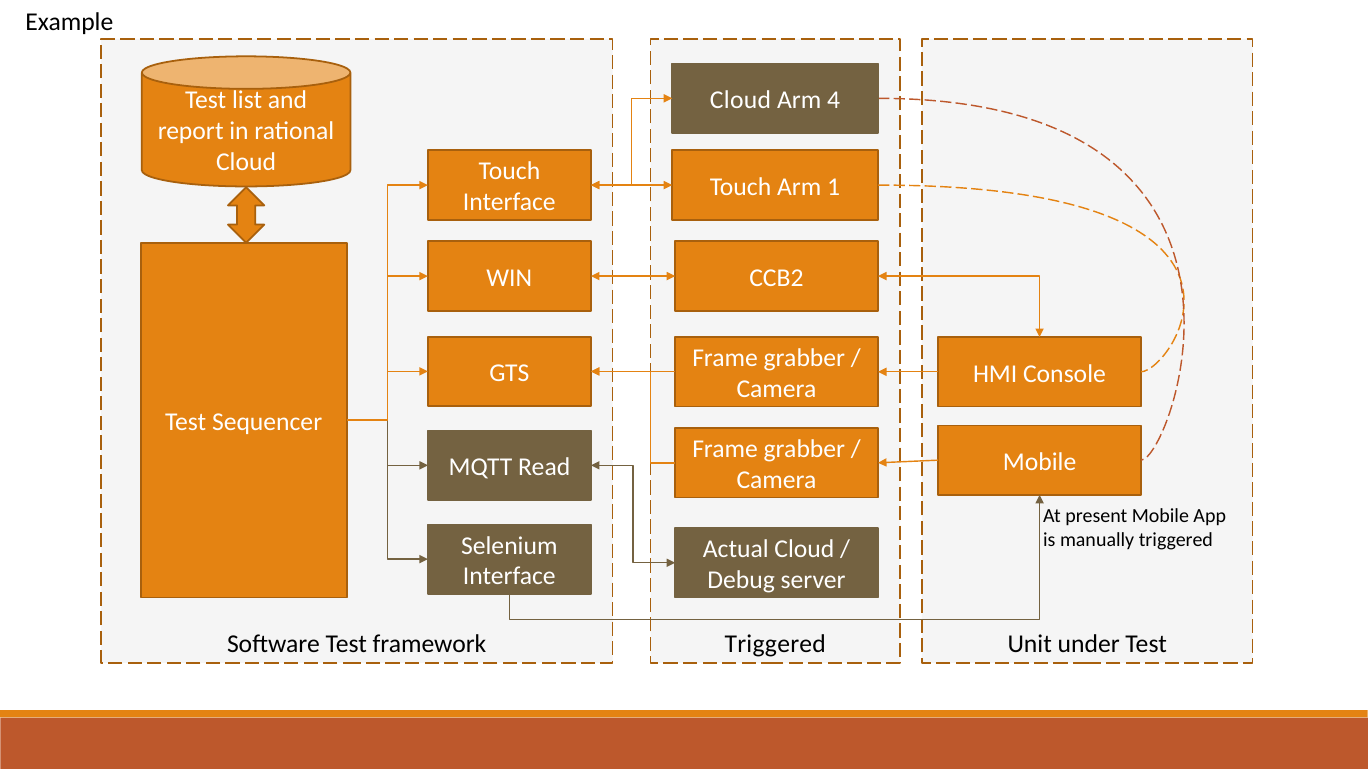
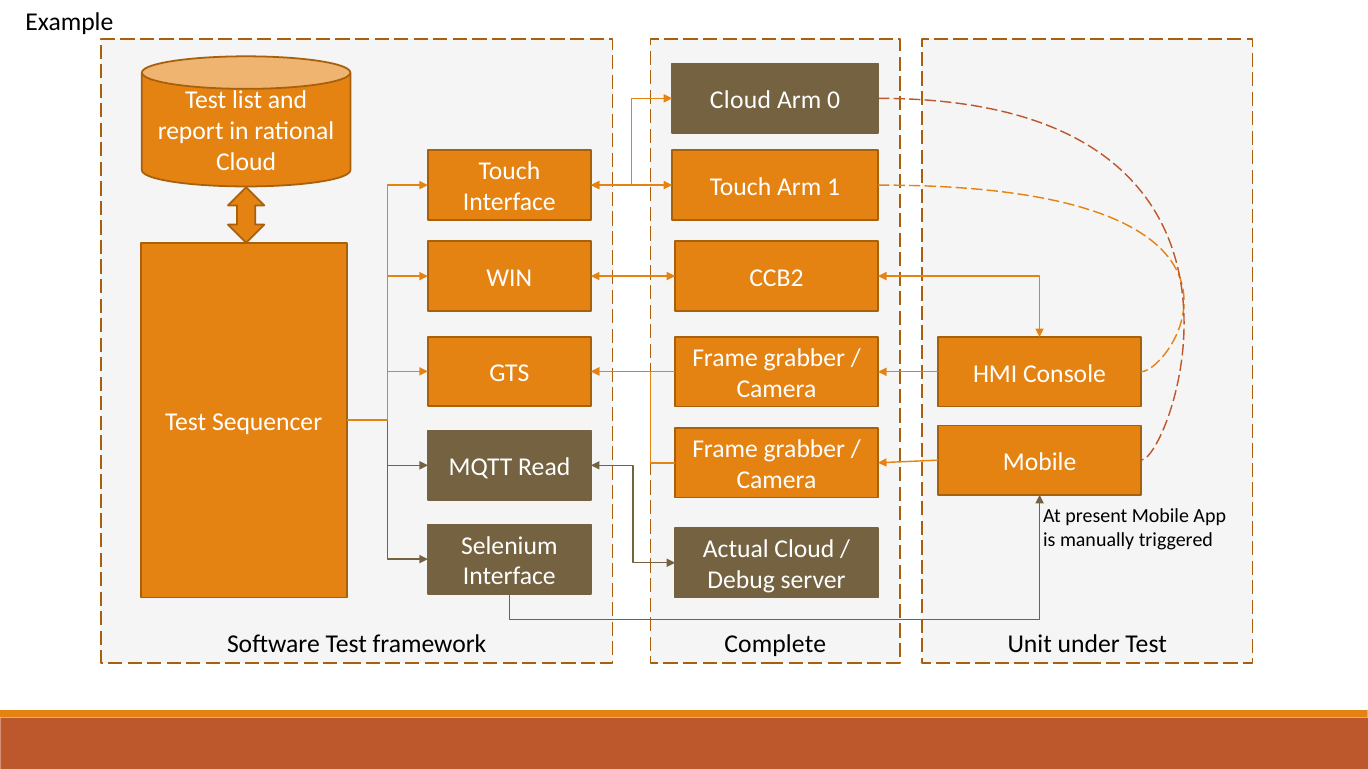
4: 4 -> 0 (834, 100)
framework Triggered: Triggered -> Complete (775, 645)
